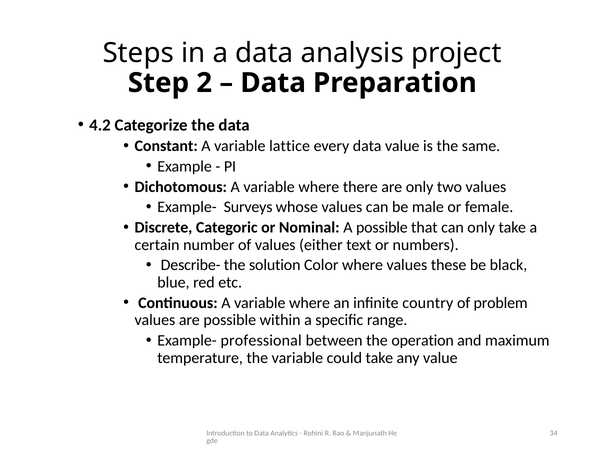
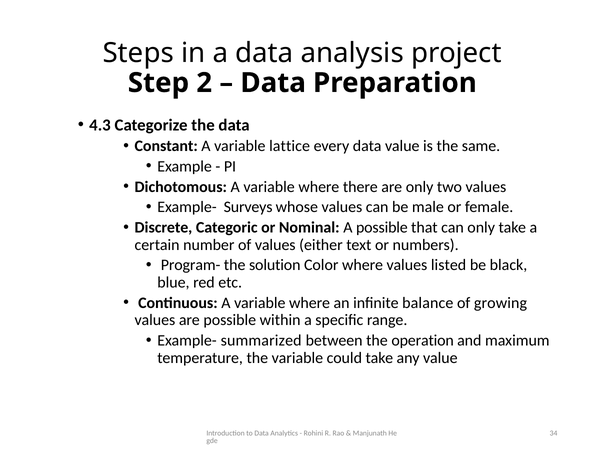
4.2: 4.2 -> 4.3 (100, 125)
Describe-: Describe- -> Program- (191, 265)
these: these -> listed (449, 265)
country: country -> balance (428, 303)
problem: problem -> growing (500, 303)
professional: professional -> summarized (261, 340)
